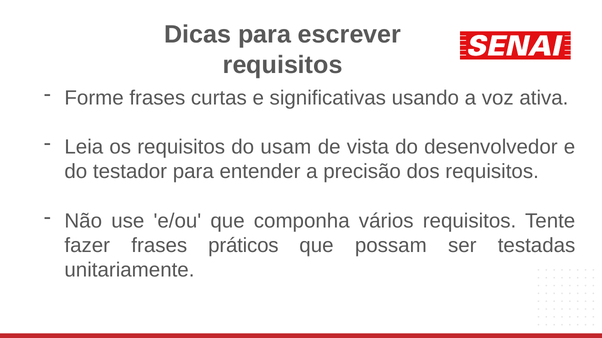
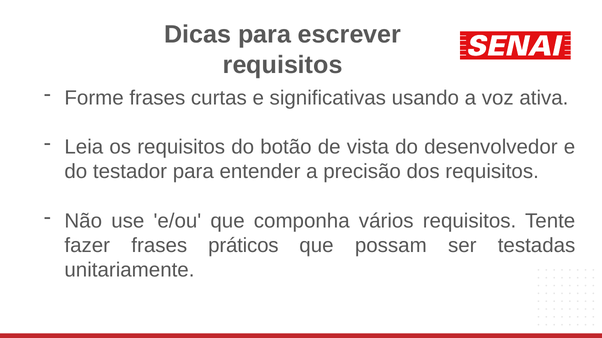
usam: usam -> botão (286, 147)
